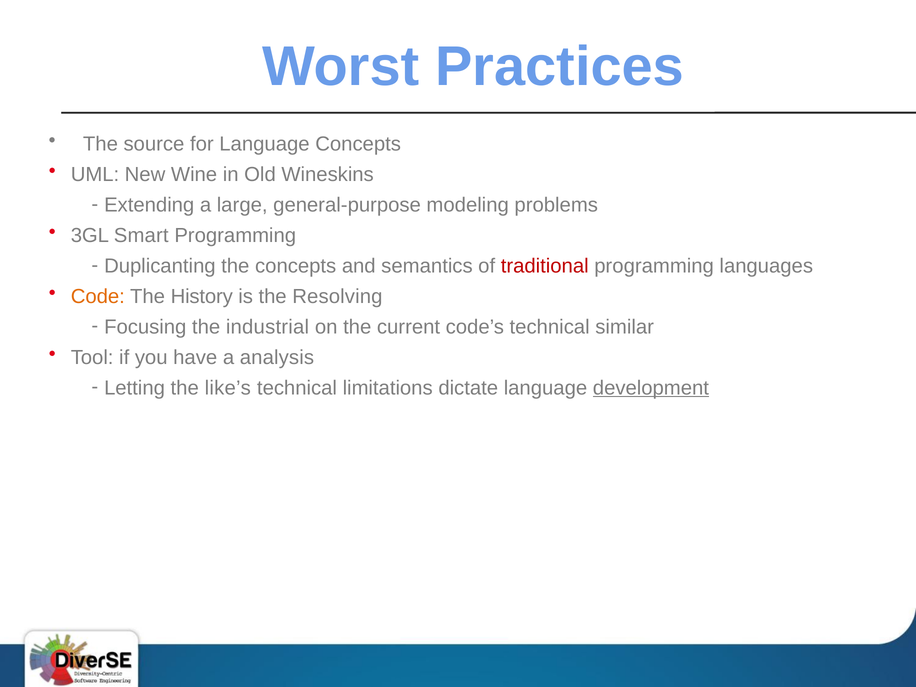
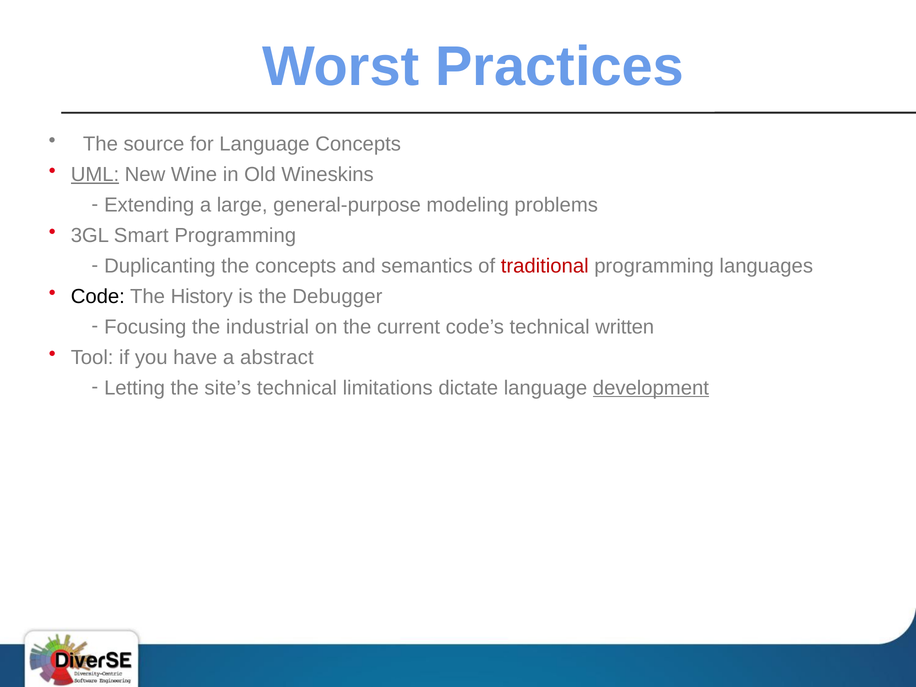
UML underline: none -> present (95, 175)
Code colour: orange -> black (98, 296)
Resolving: Resolving -> Debugger (337, 296)
similar: similar -> written (625, 327)
analysis: analysis -> abstract (277, 357)
like’s: like’s -> site’s (228, 388)
